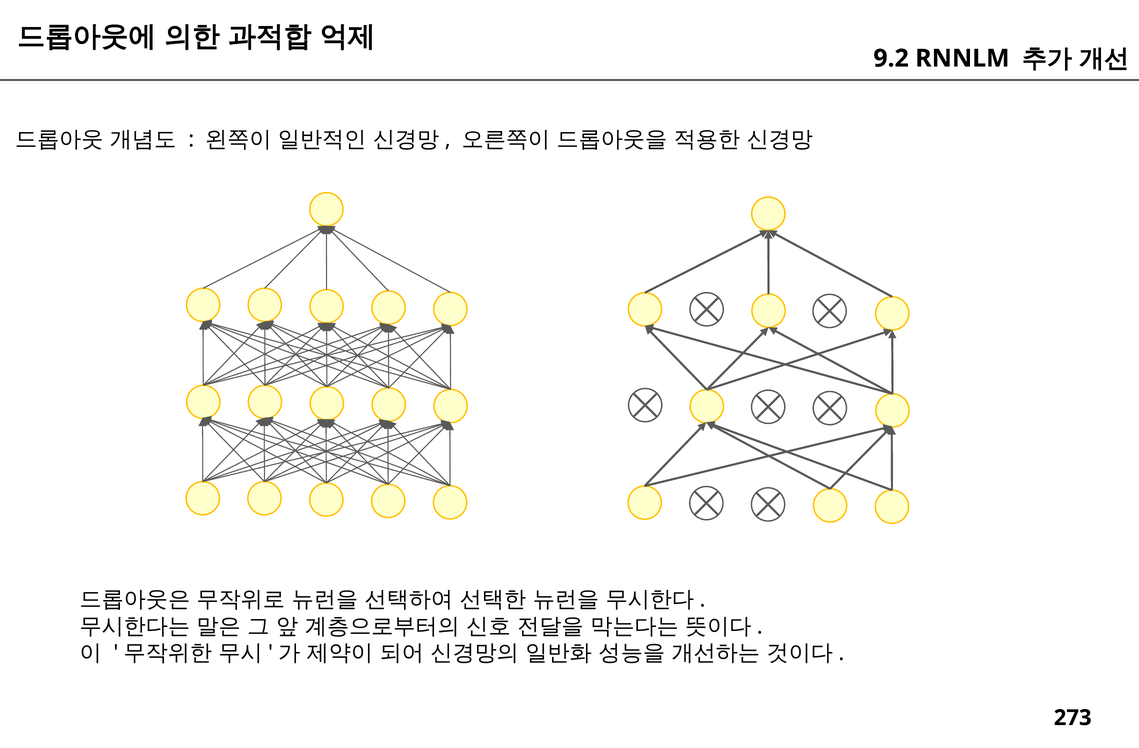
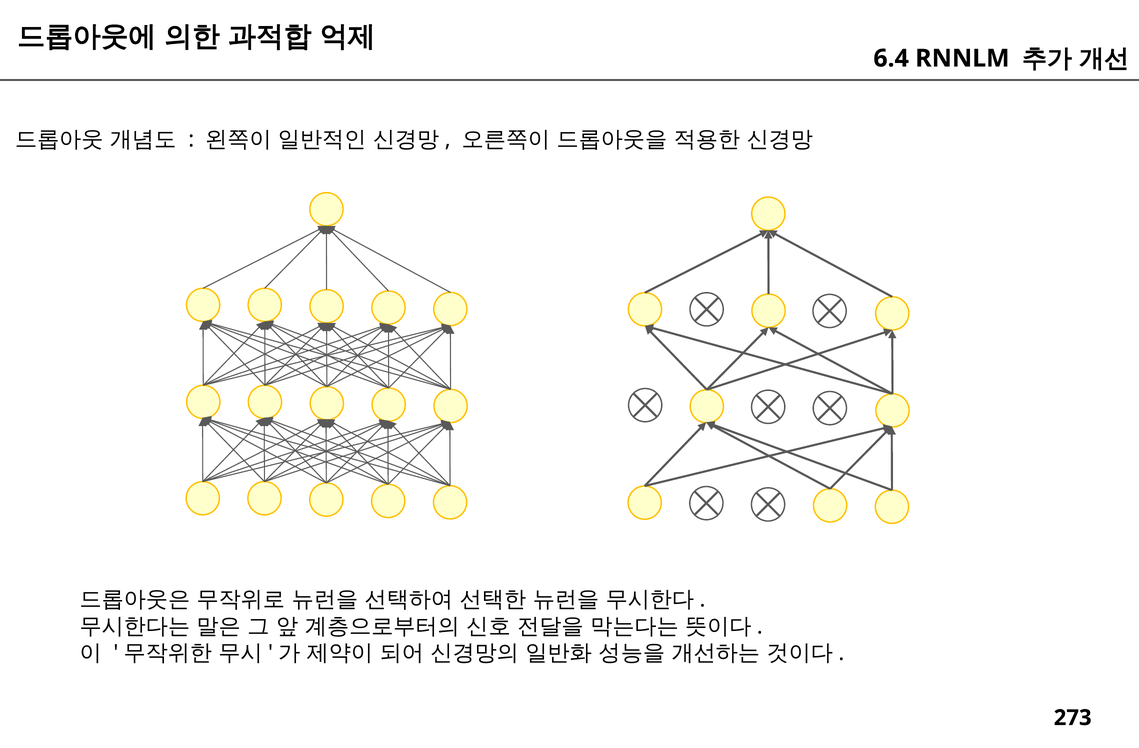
9.2: 9.2 -> 6.4 (891, 58)
